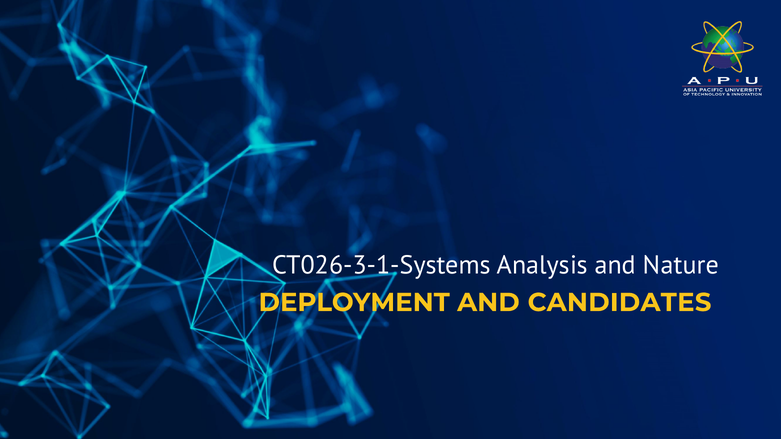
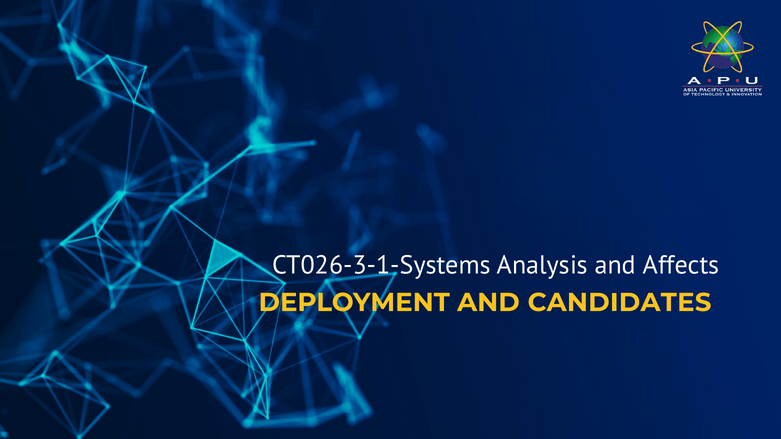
Nature: Nature -> Affects (681, 266)
